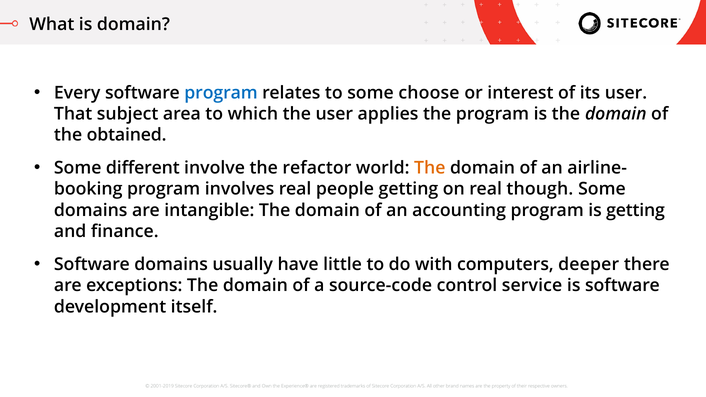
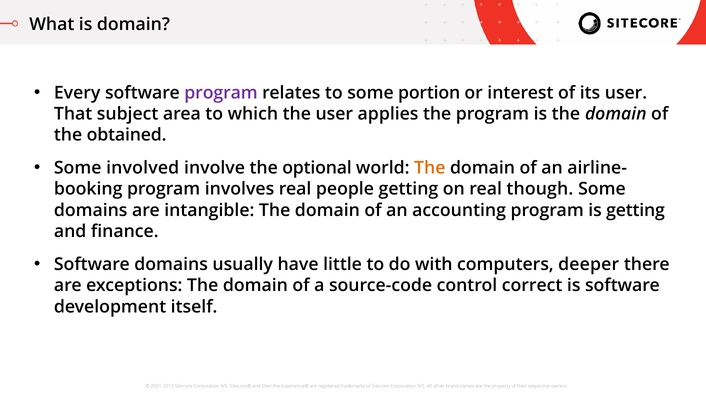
program colour: blue -> purple (221, 93)
choose: choose -> portion (429, 93)
different: different -> involved (143, 168)
refactor: refactor -> optional (317, 168)
service: service -> correct (532, 286)
